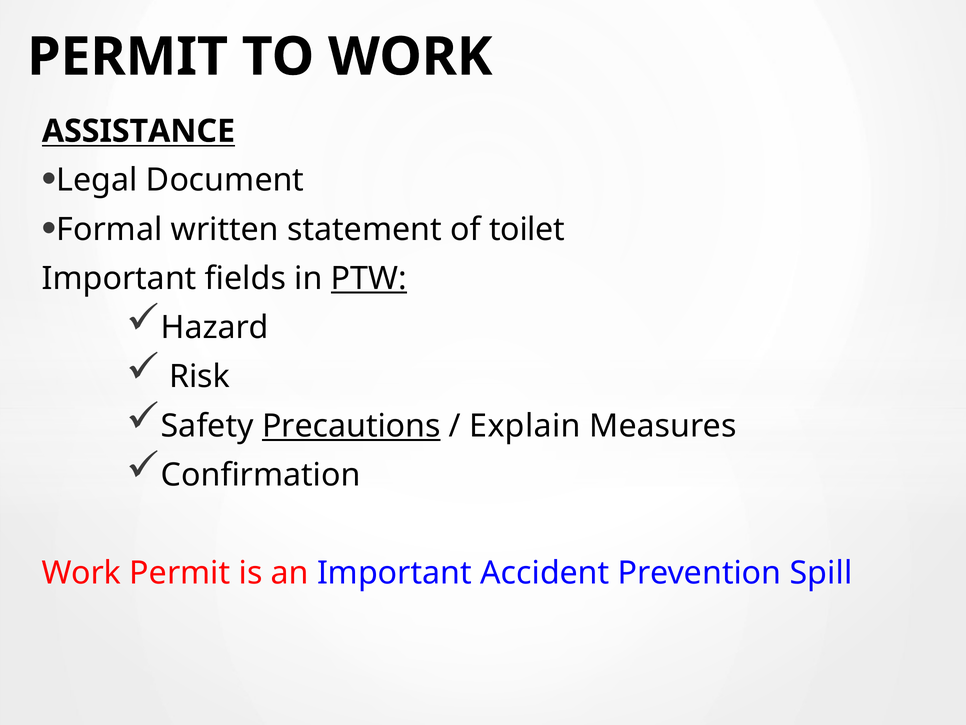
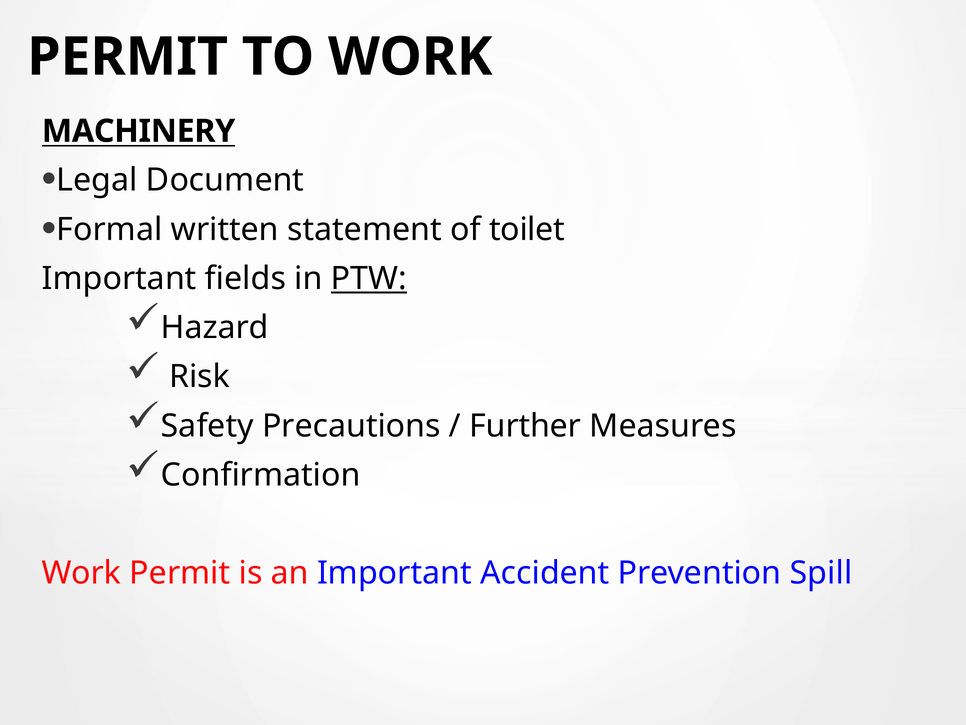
ASSISTANCE: ASSISTANCE -> MACHINERY (139, 131)
Precautions underline: present -> none (351, 426)
Explain: Explain -> Further (525, 426)
